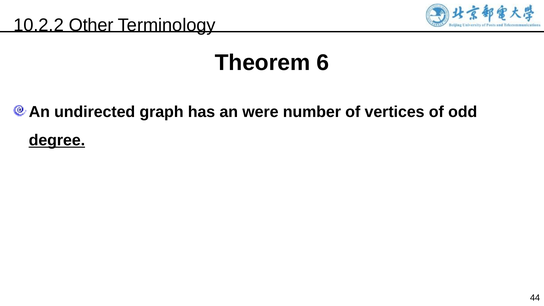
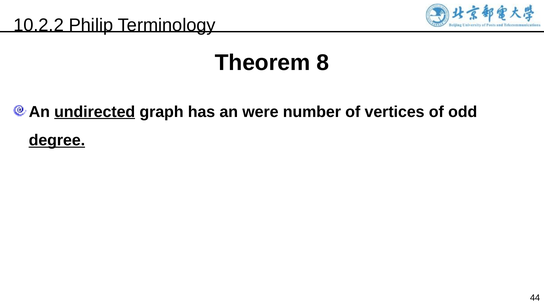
Other: Other -> Philip (91, 25)
6: 6 -> 8 (323, 63)
undirected underline: none -> present (95, 112)
